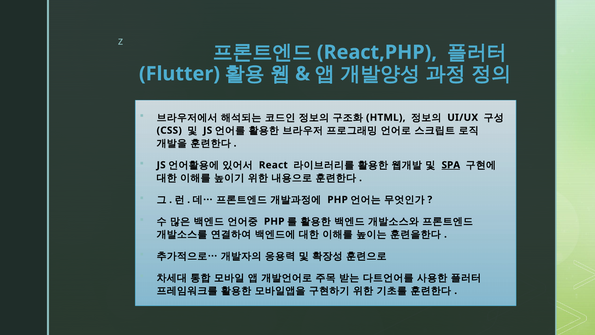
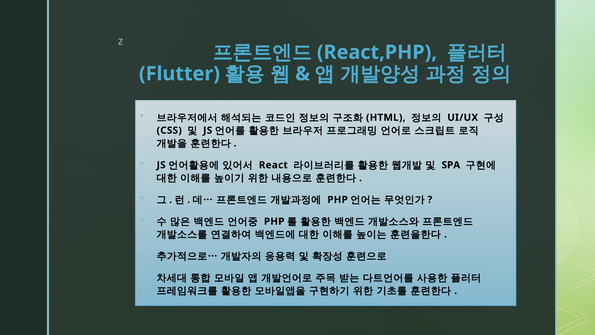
SPA underline: present -> none (451, 165)
